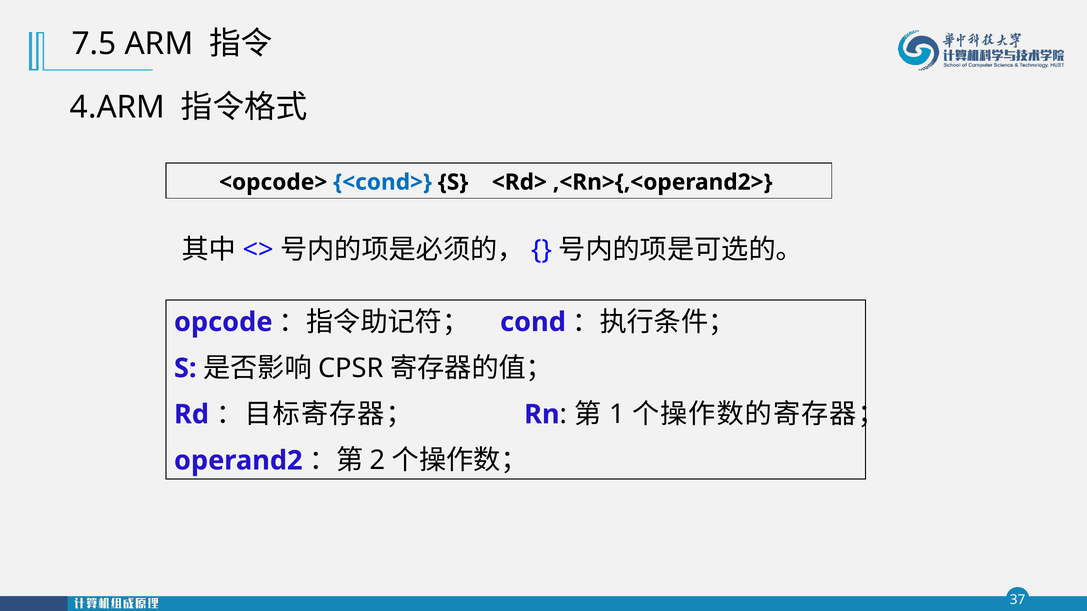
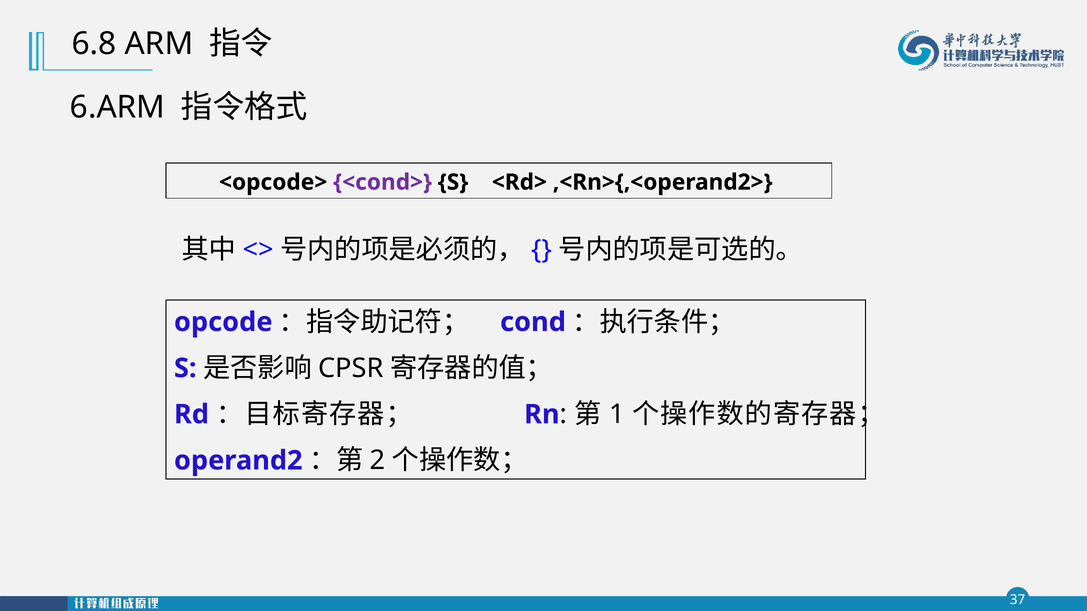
7.5: 7.5 -> 6.8 (94, 44)
4.ARM: 4.ARM -> 6.ARM (118, 107)
<cond> colour: blue -> purple (383, 182)
